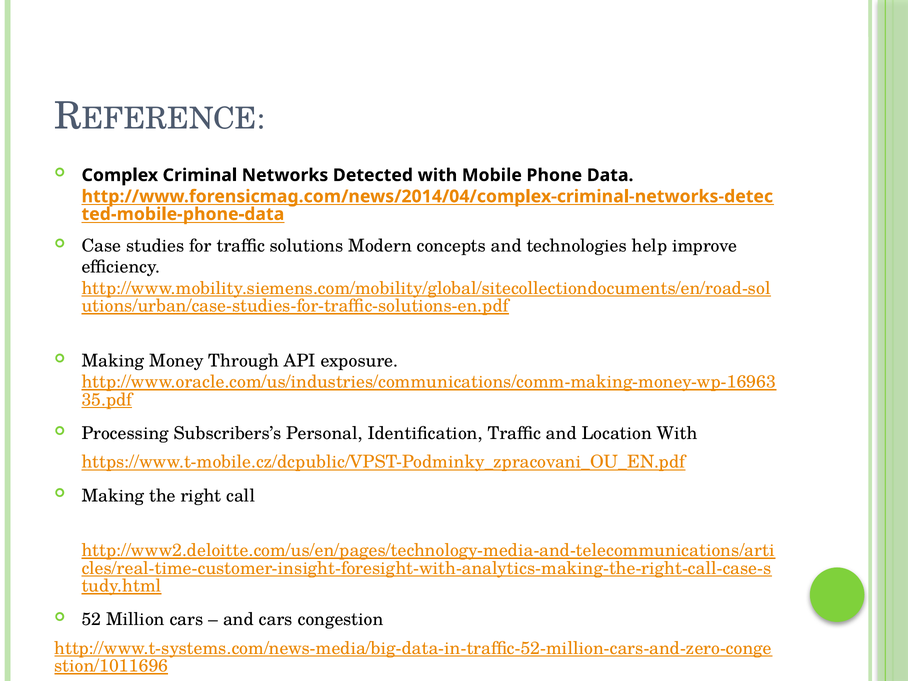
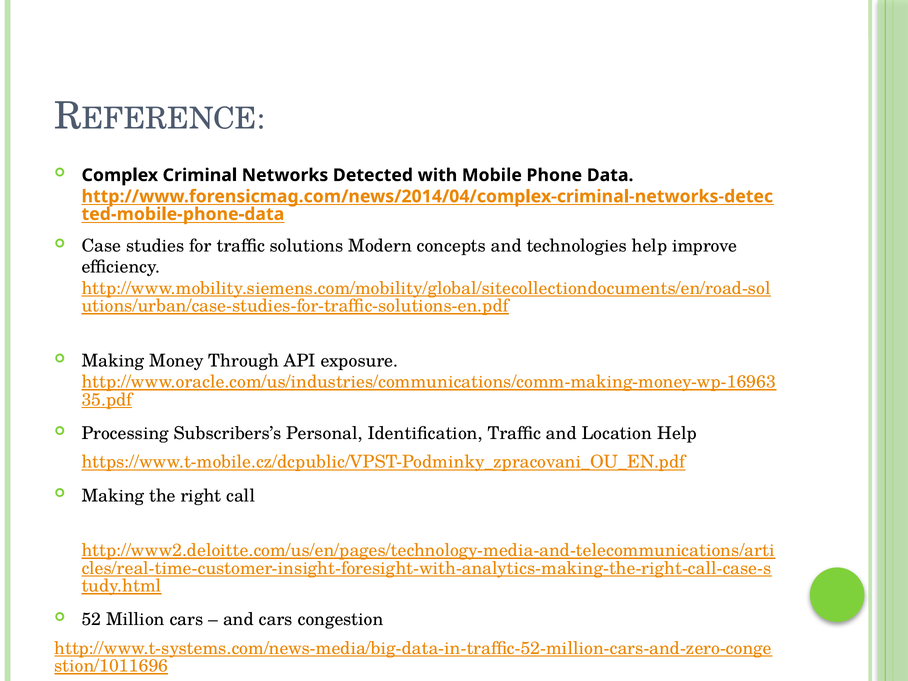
Location With: With -> Help (677, 433)
